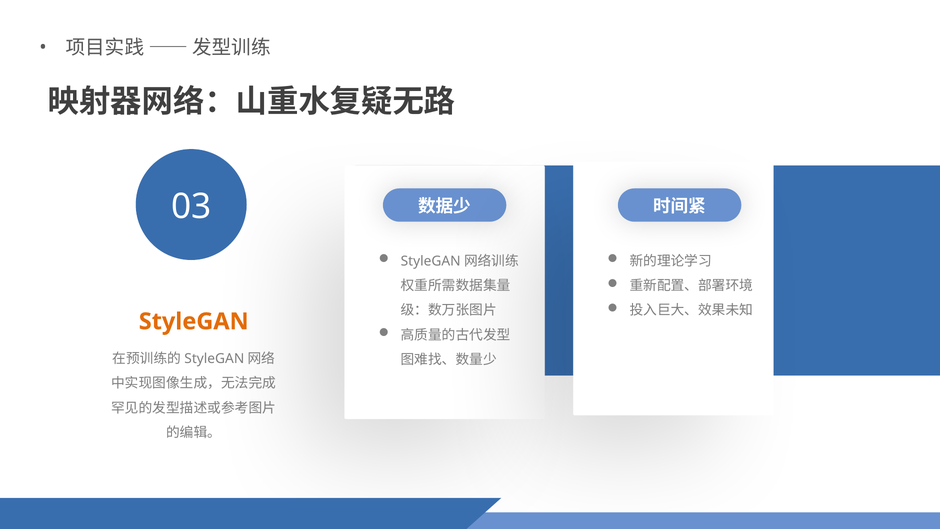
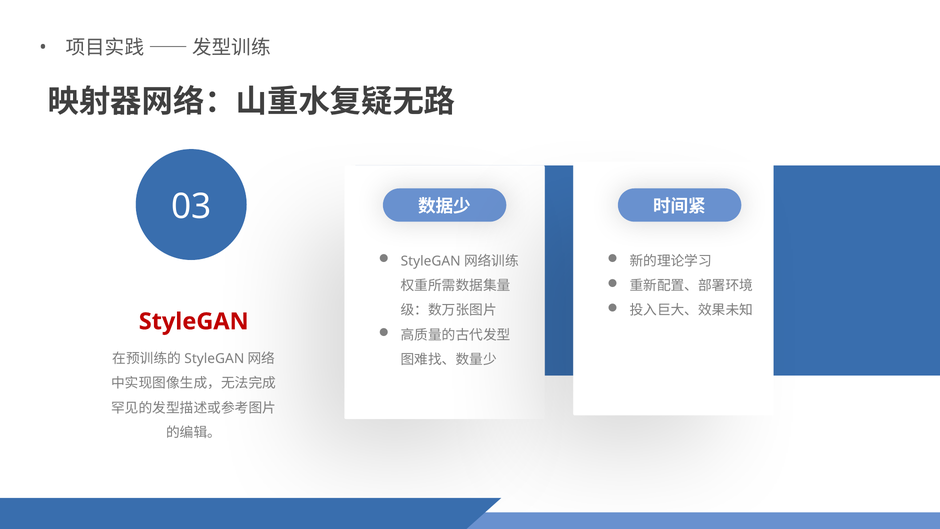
StyleGAN colour: orange -> red (194, 321)
